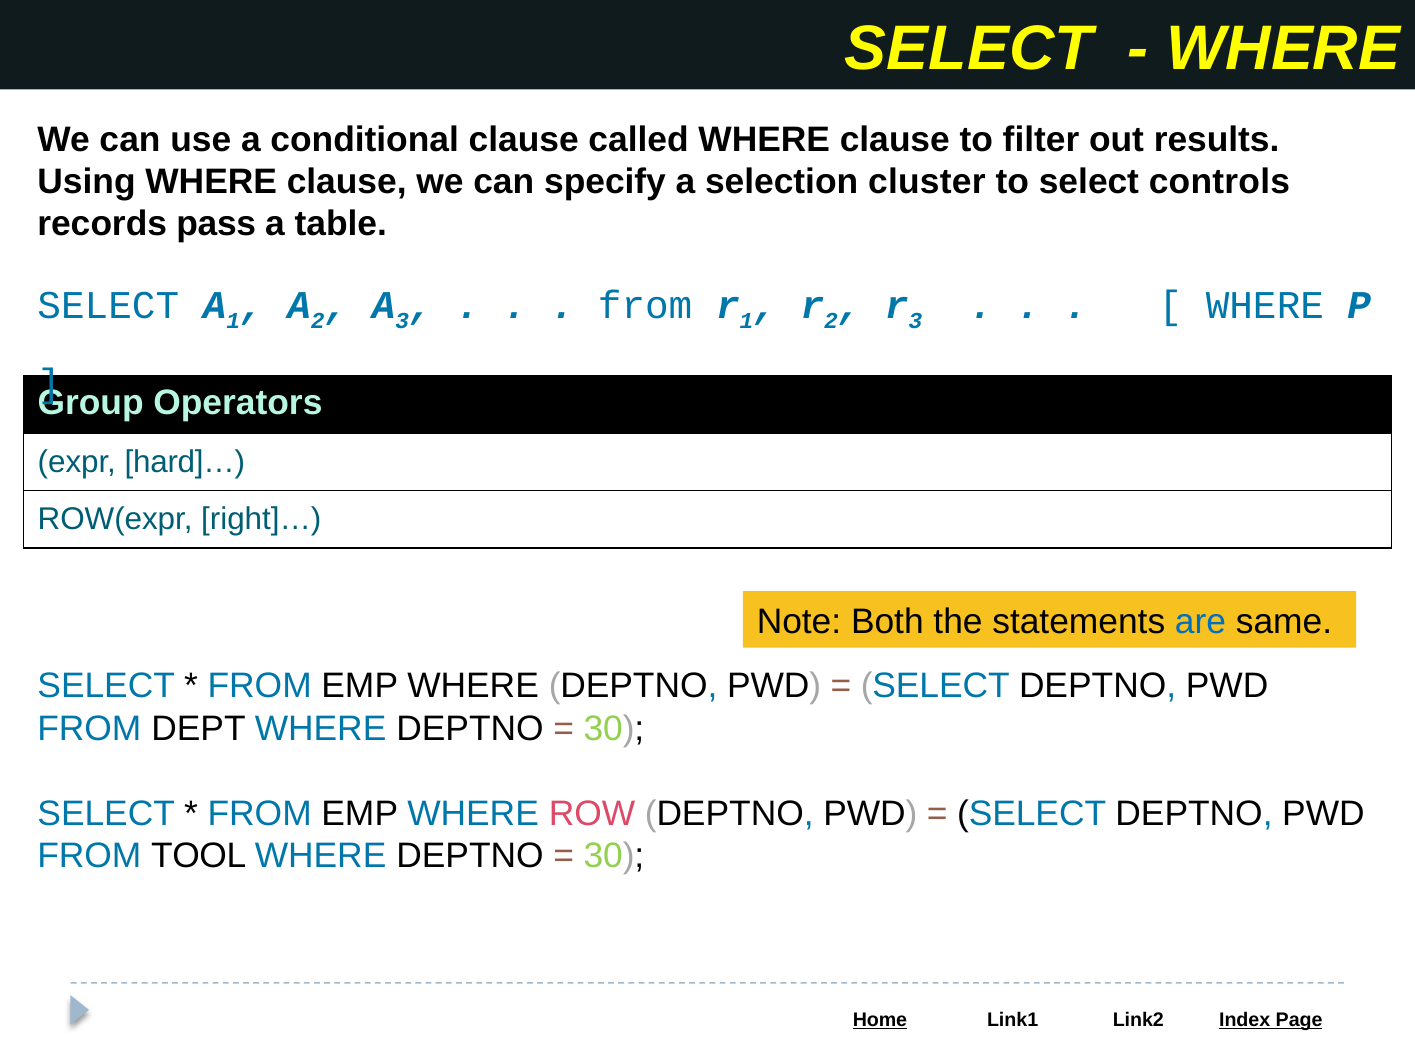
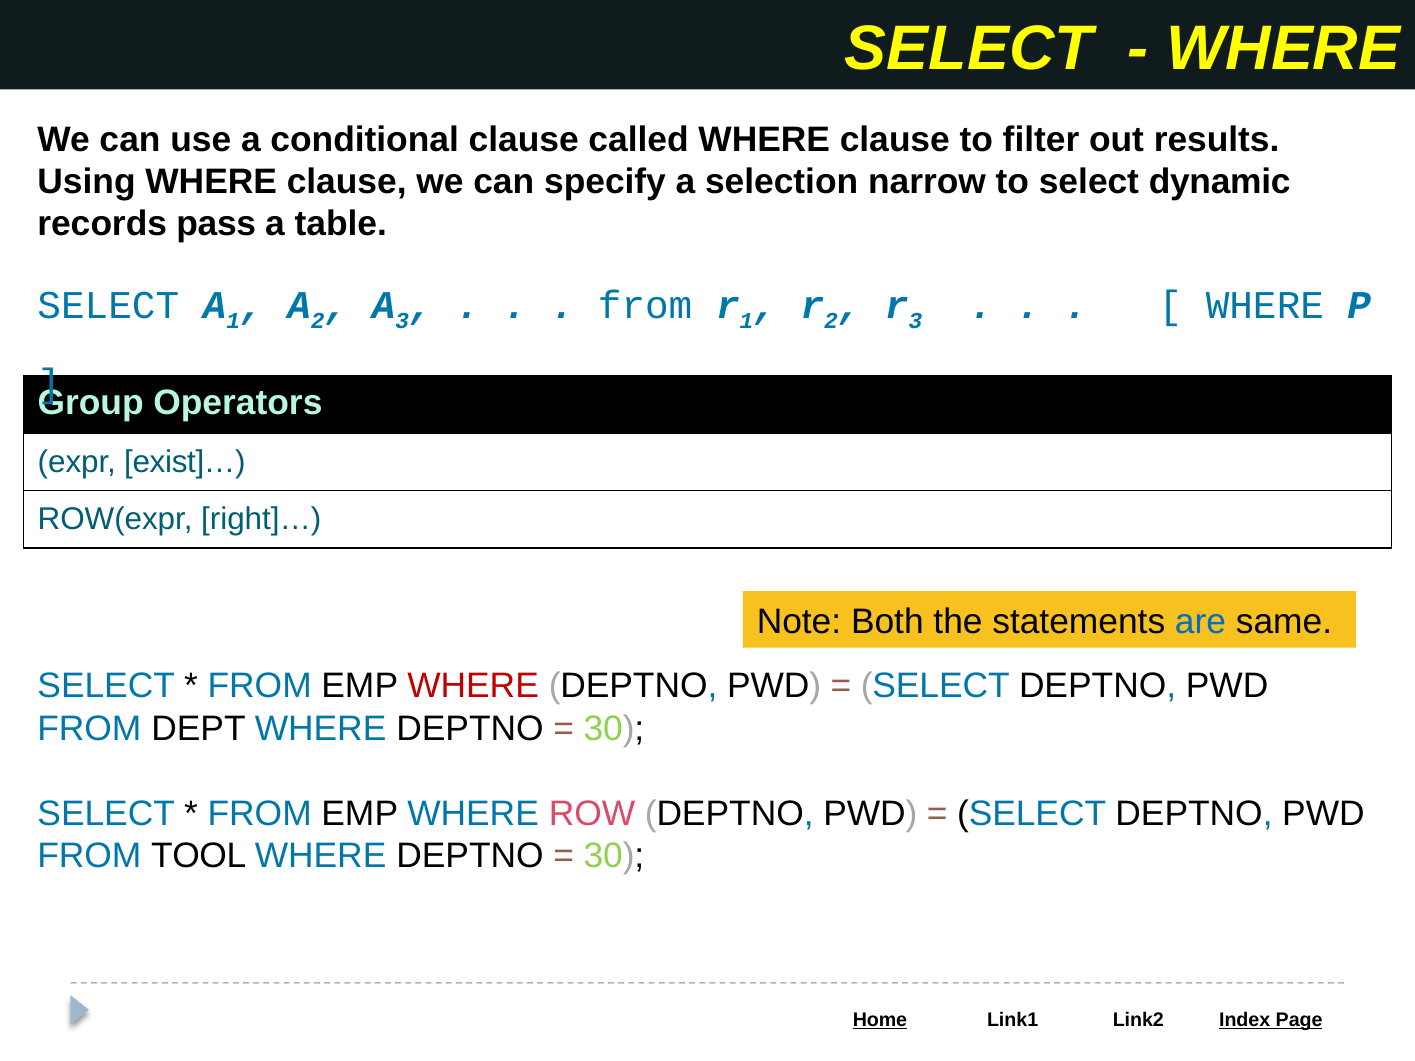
cluster: cluster -> narrow (927, 182)
controls: controls -> dynamic (1220, 182)
hard]…: hard]… -> exist]… (185, 462)
WHERE colour: black -> red (473, 686)
